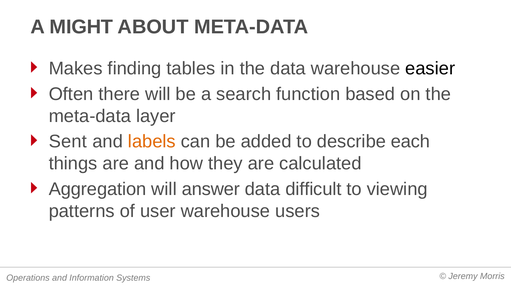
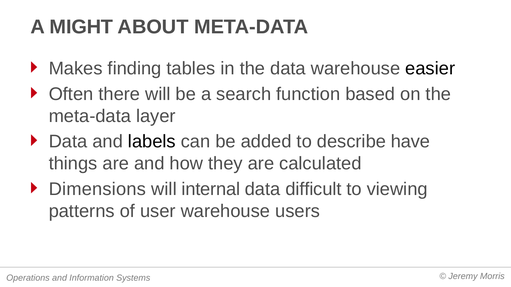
Sent: Sent -> Data (68, 142)
labels colour: orange -> black (152, 142)
each: each -> have (411, 142)
Aggregation: Aggregation -> Dimensions (97, 189)
answer: answer -> internal (211, 189)
